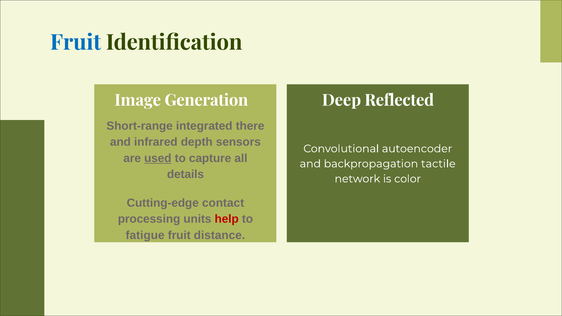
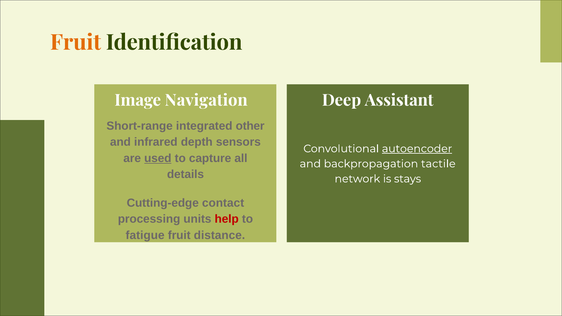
Fruit colour: blue -> orange (76, 43)
Generation: Generation -> Navigation (206, 100)
Reflected: Reflected -> Assistant (399, 100)
there: there -> other (250, 126)
autoencoder underline: none -> present (417, 149)
color: color -> stays (408, 179)
